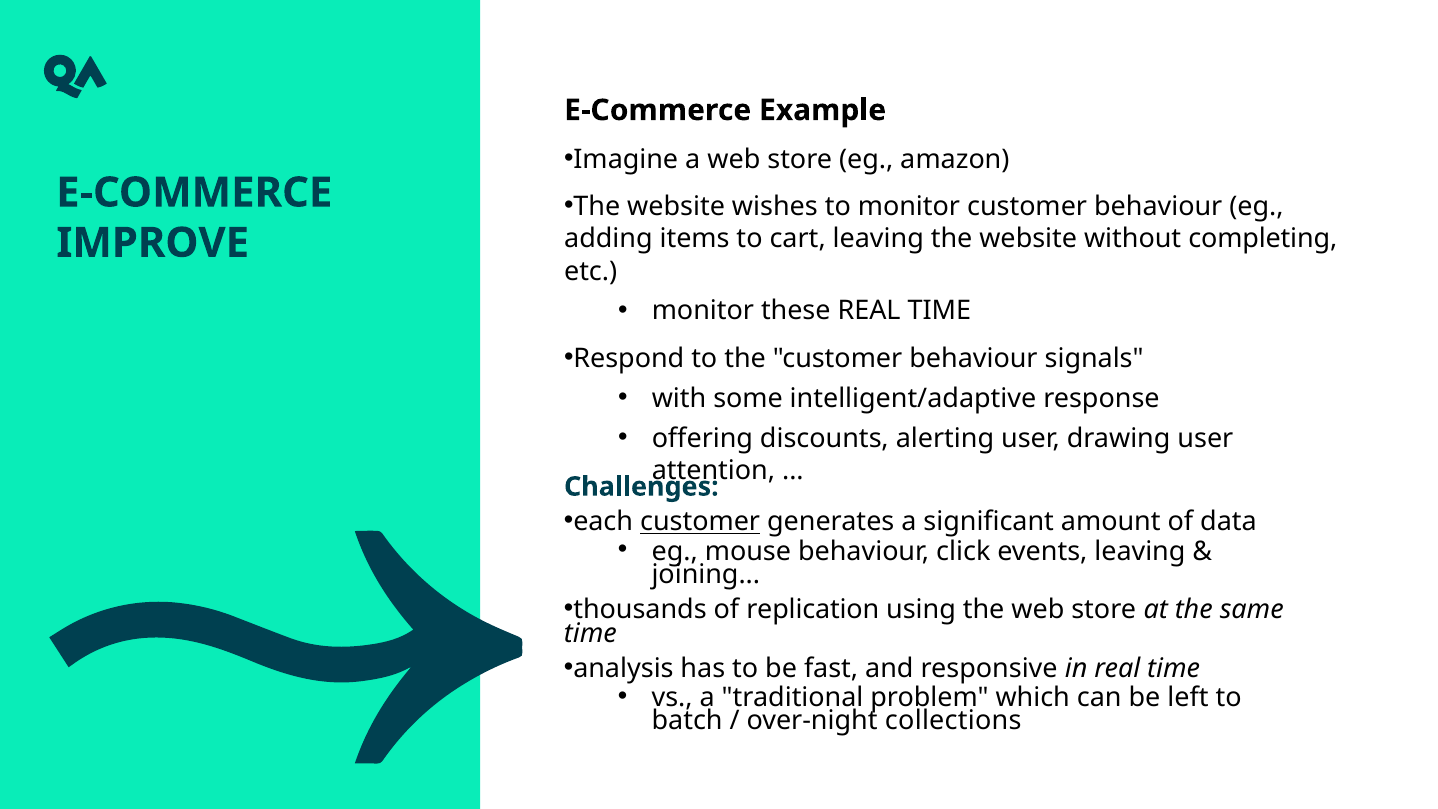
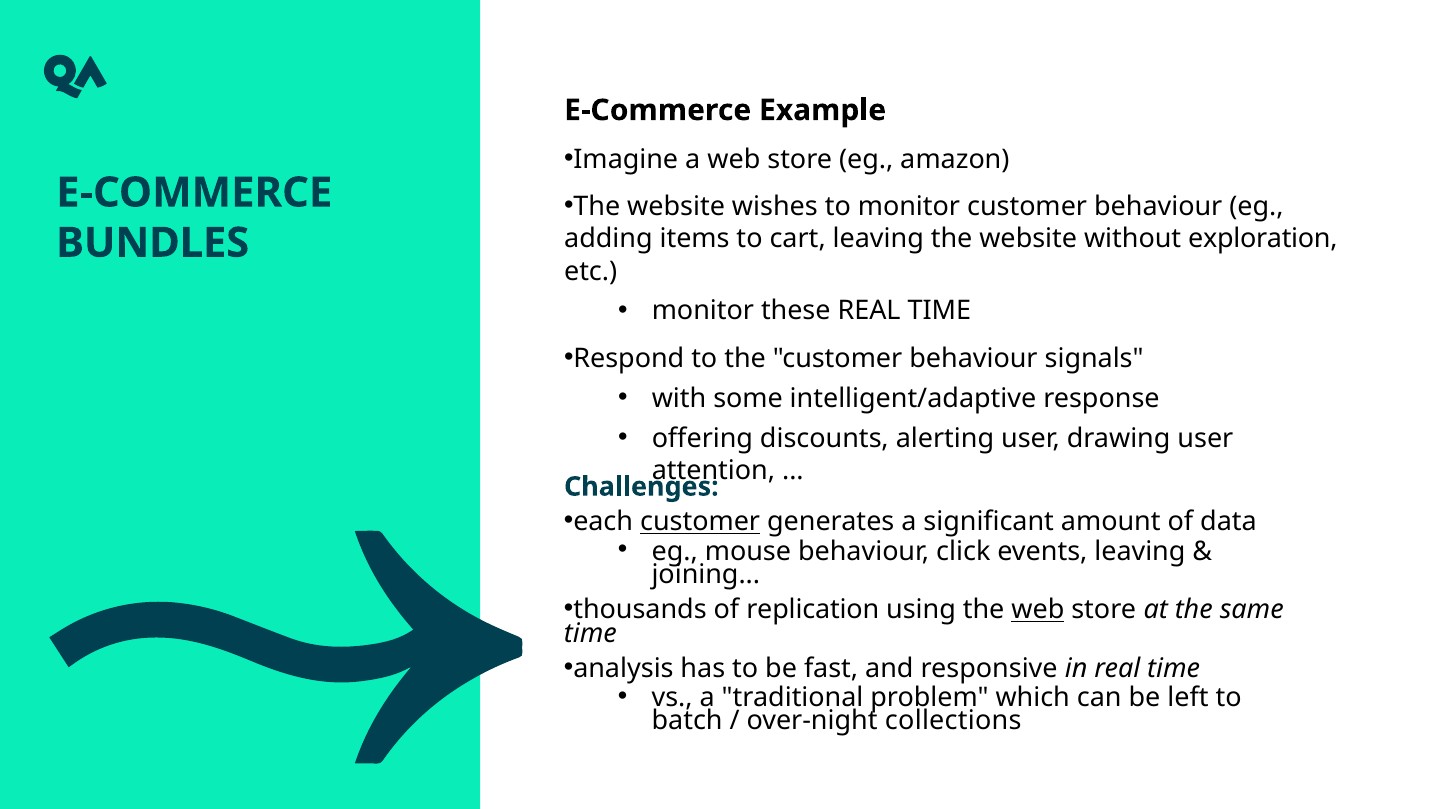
completing: completing -> exploration (1263, 239)
IMPROVE: IMPROVE -> BUNDLES (153, 243)
web underline: none -> present (1038, 610)
